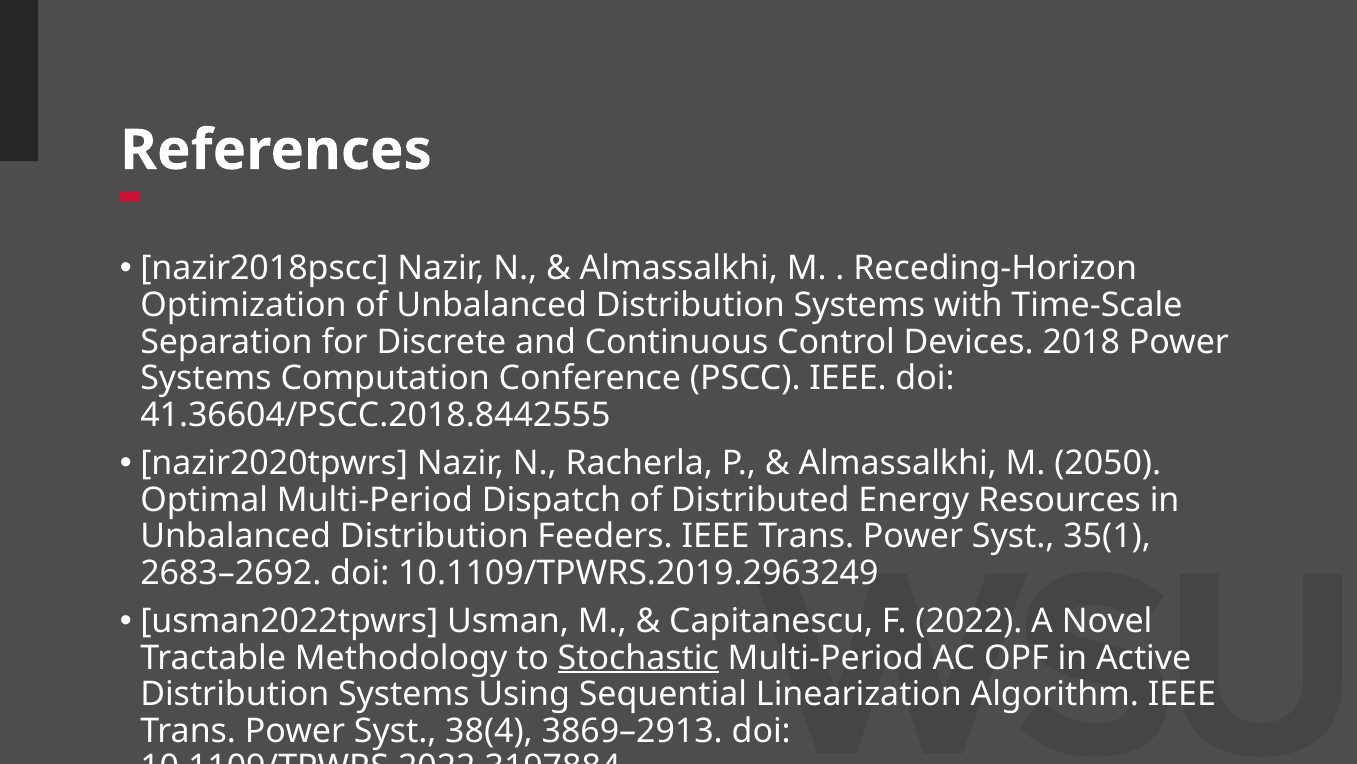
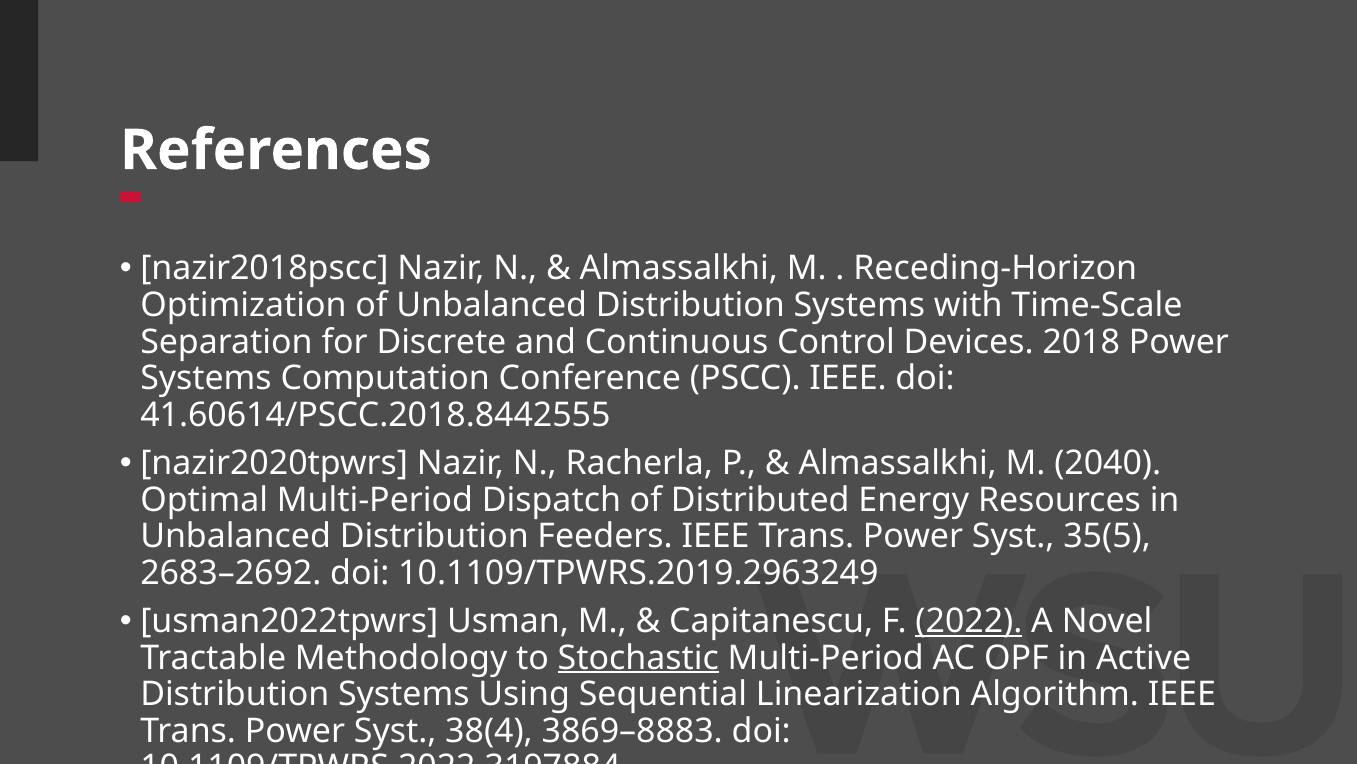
41.36604/PSCC.2018.8442555: 41.36604/PSCC.2018.8442555 -> 41.60614/PSCC.2018.8442555 (375, 415)
2050: 2050 -> 2040 (1108, 463)
35(1: 35(1 -> 35(5 (1107, 536)
2022 underline: none -> present (969, 621)
3869–2913: 3869–2913 -> 3869–8883 (632, 730)
